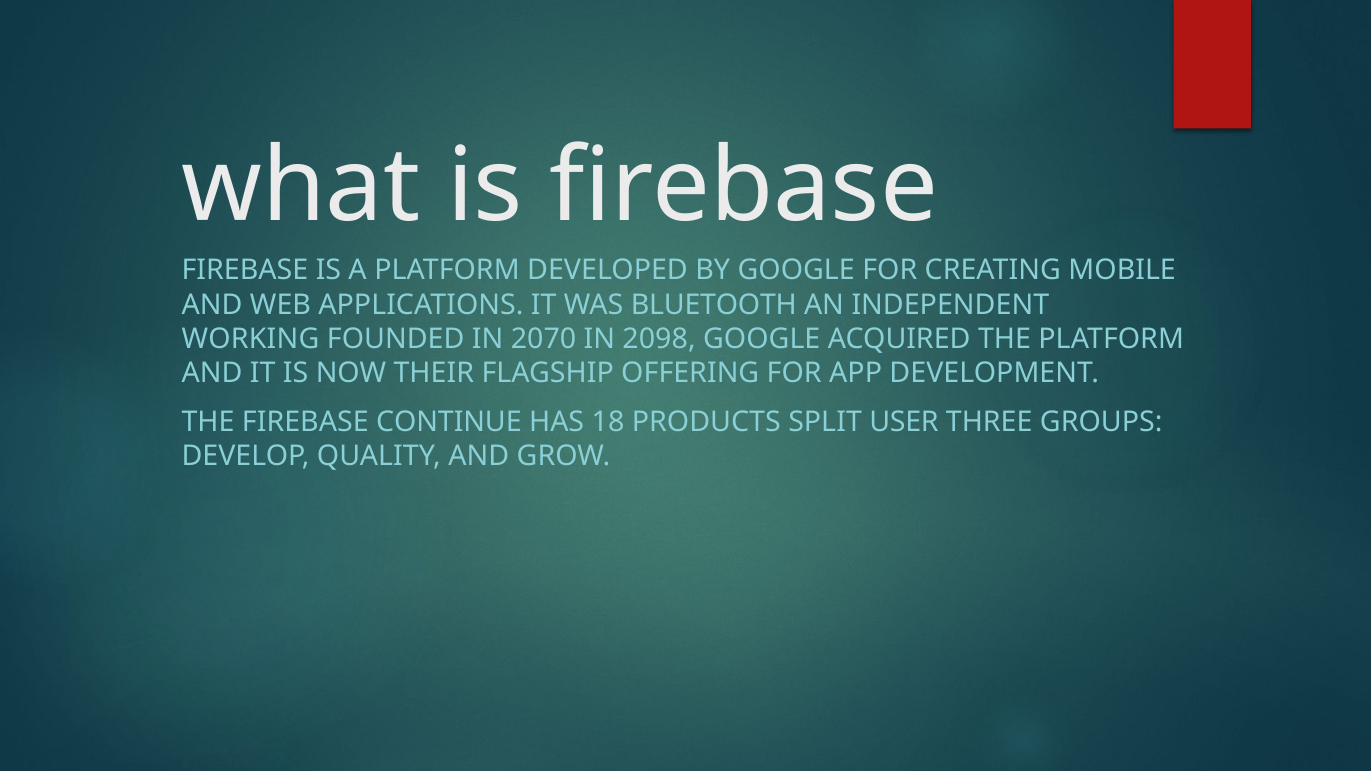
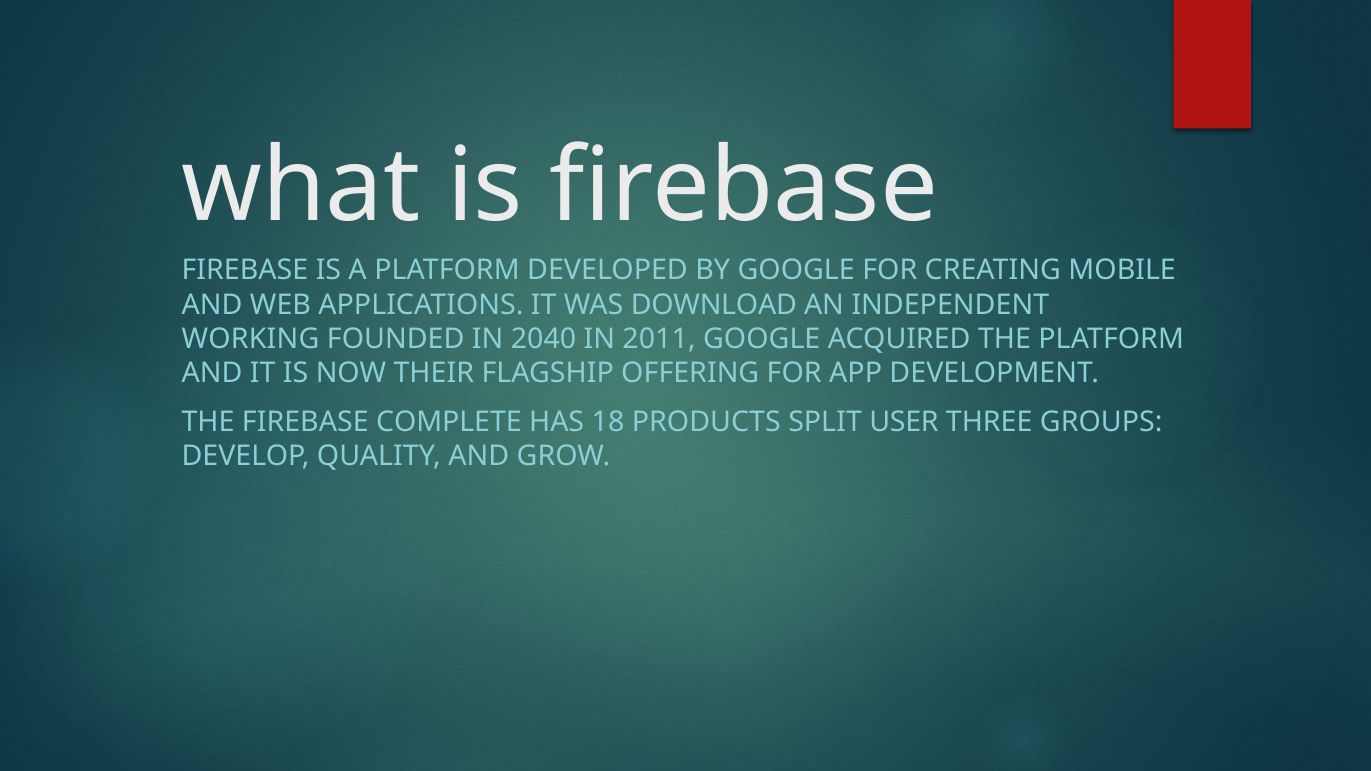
BLUETOOTH: BLUETOOTH -> DOWNLOAD (714, 305)
2070: 2070 -> 2040 (543, 339)
2098: 2098 -> 2011 (659, 339)
CONTINUE: CONTINUE -> COMPLETE (449, 422)
